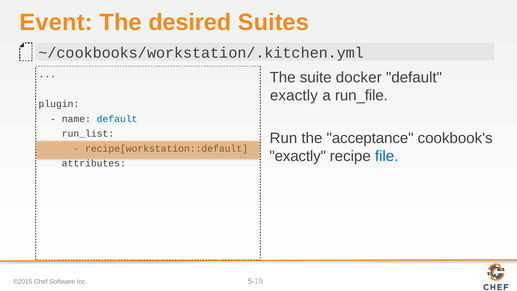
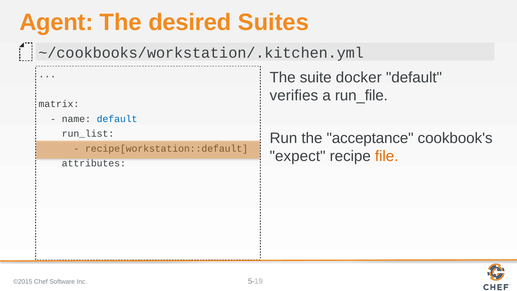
Event: Event -> Agent (56, 22)
exactly: exactly -> verifies (294, 95)
plugin: plugin -> matrix (59, 104)
exactly: exactly -> expect (298, 156)
file colour: blue -> orange (387, 156)
